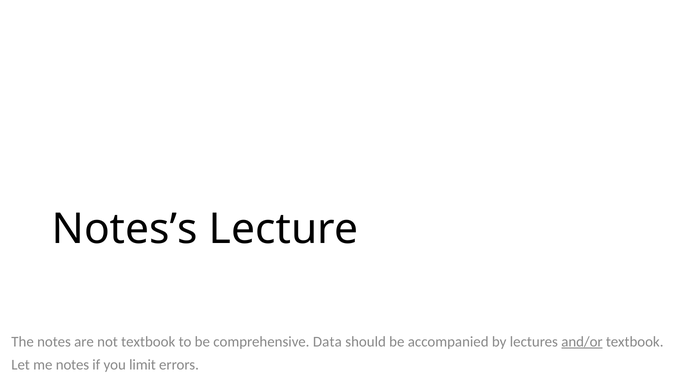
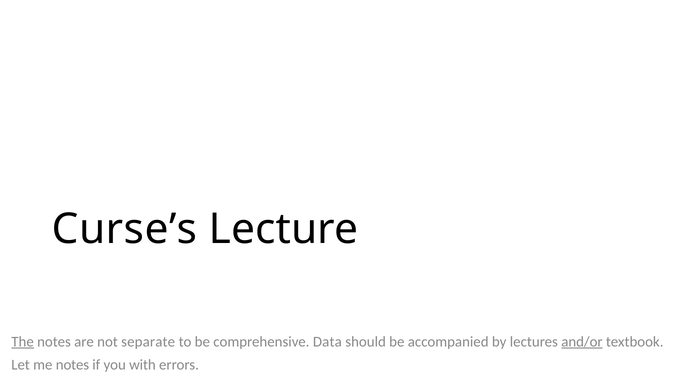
Notes’s: Notes’s -> Curse’s (125, 229)
The underline: none -> present (23, 342)
not textbook: textbook -> separate (148, 342)
limit: limit -> with (142, 365)
